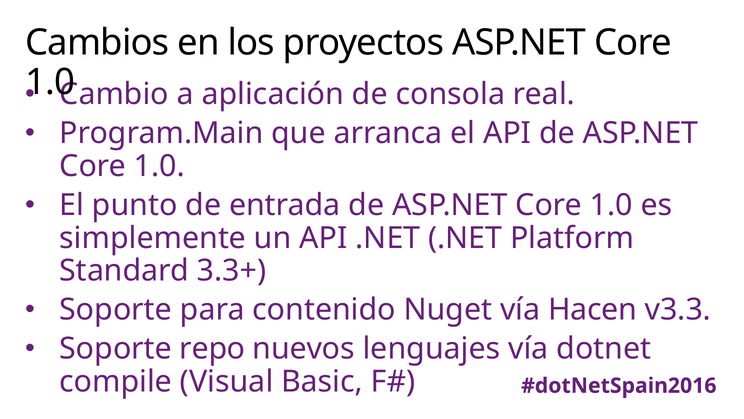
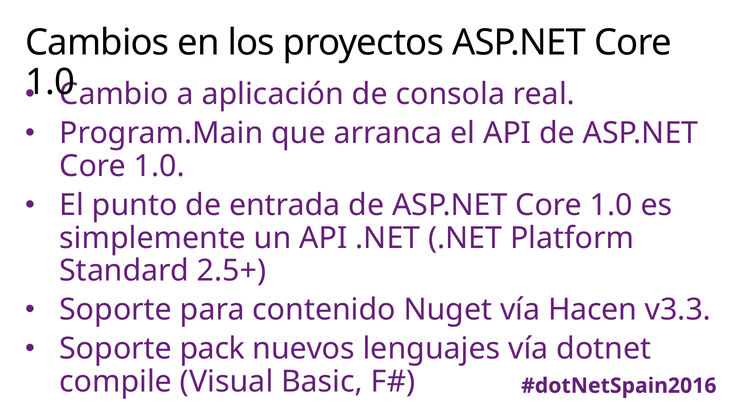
3.3+: 3.3+ -> 2.5+ (232, 271)
repo: repo -> pack (212, 348)
